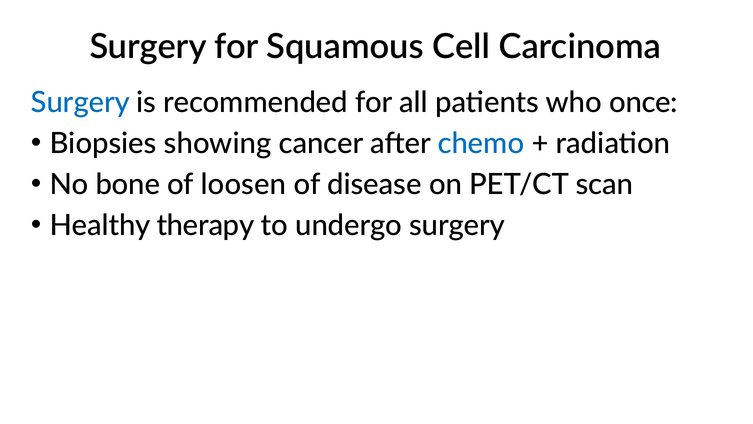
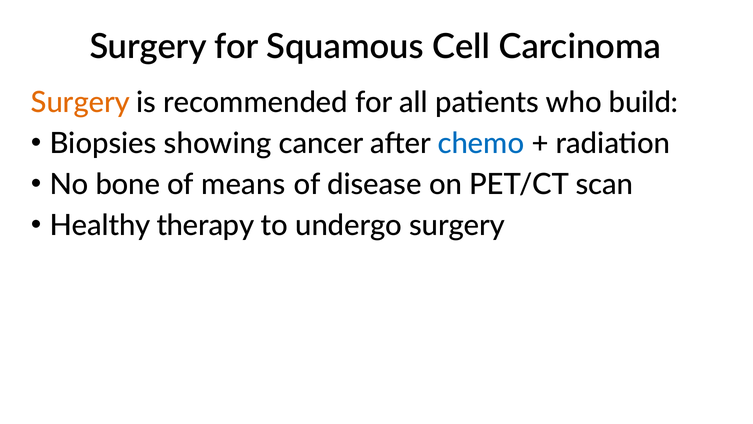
Surgery colour: blue -> orange (80, 102)
once: once -> build (643, 102)
loosen: loosen -> means (243, 185)
